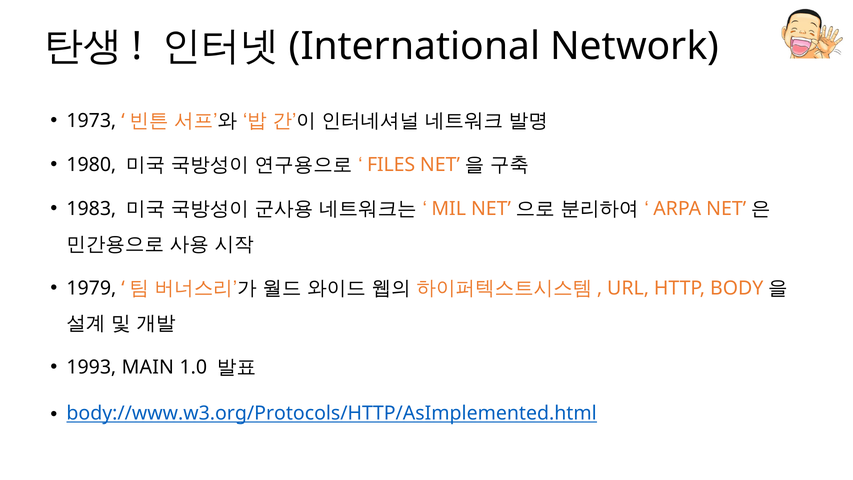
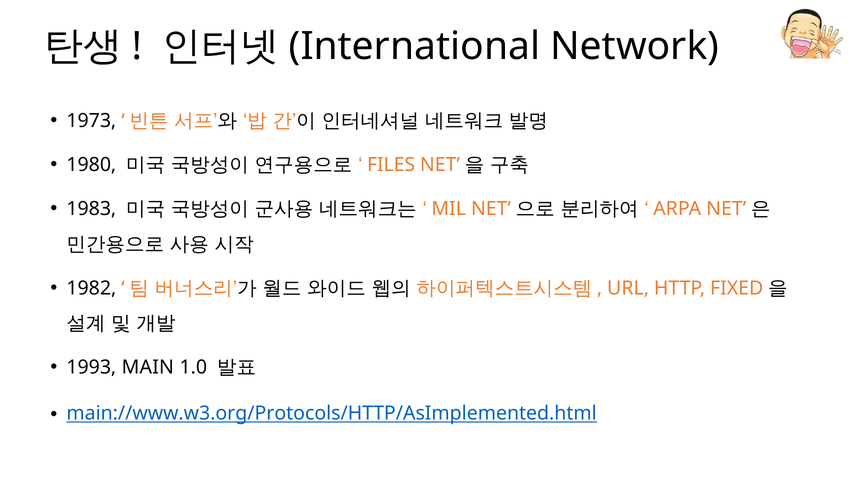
1979: 1979 -> 1982 (91, 288)
BODY: BODY -> FIXED (737, 288)
body://www.w3.org/Protocols/HTTP/AsImplemented.html: body://www.w3.org/Protocols/HTTP/AsImplemented.html -> main://www.w3.org/Protocols/HTTP/AsImplemented.html (332, 413)
